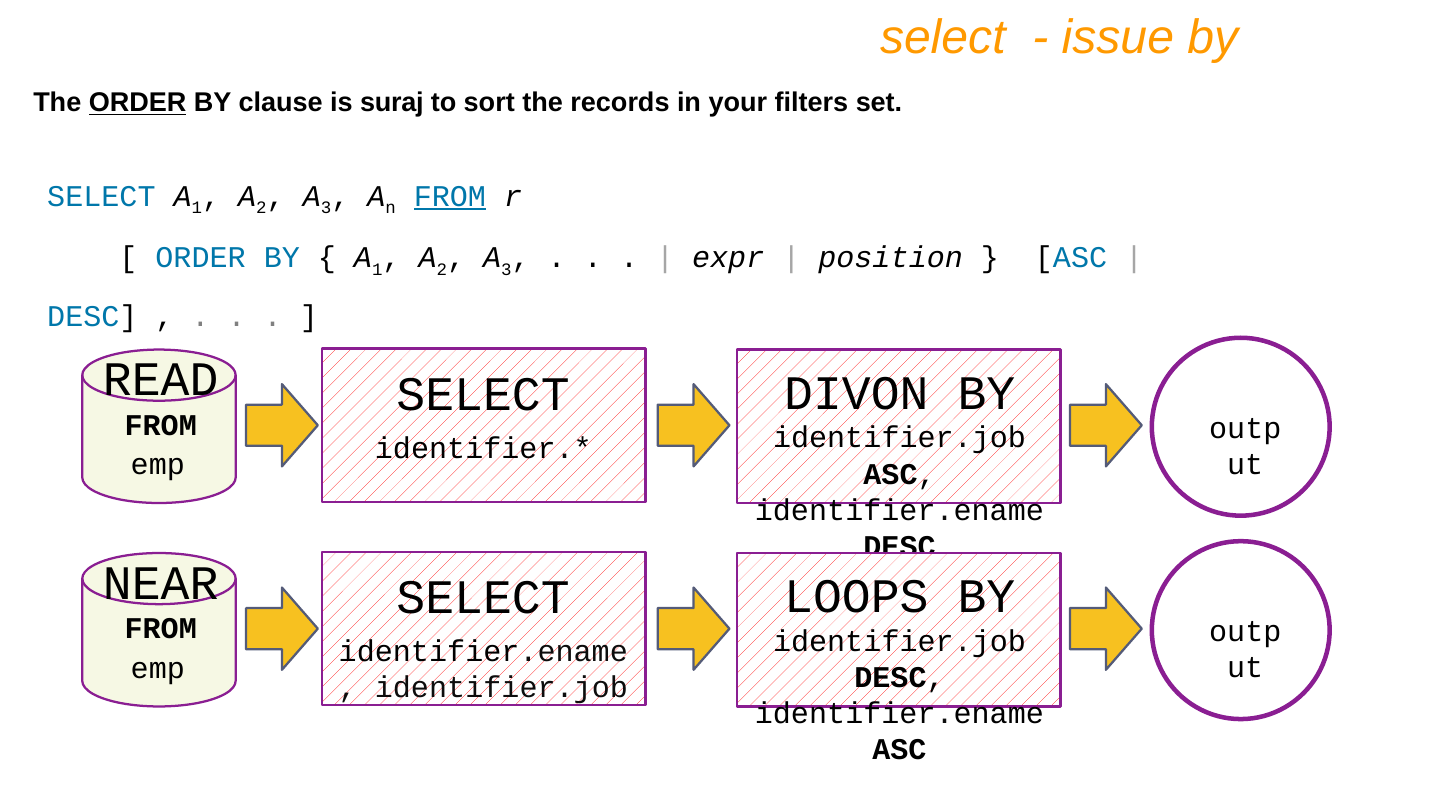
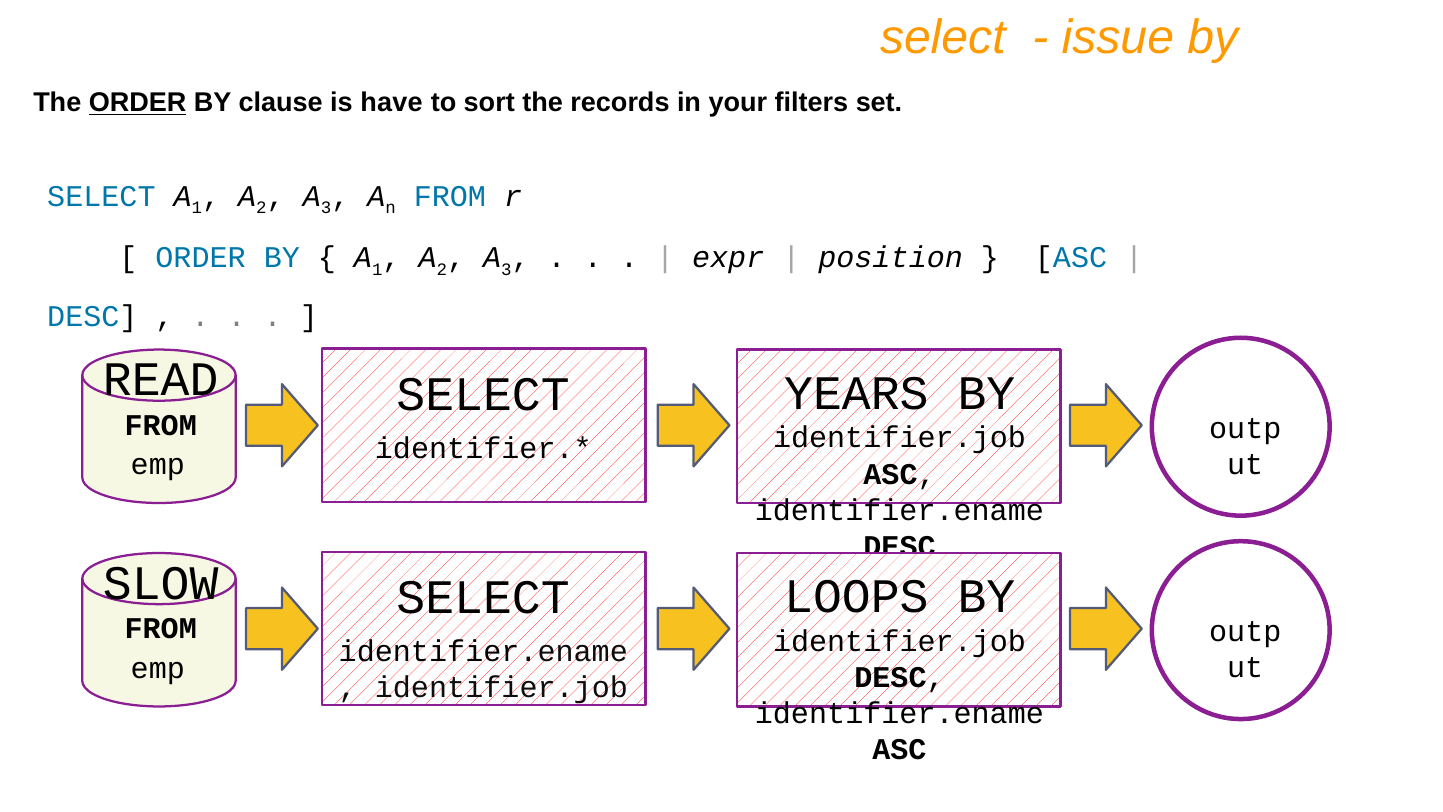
suraj: suraj -> have (392, 103)
FROM underline: present -> none (450, 196)
DIVON: DIVON -> YEARS (856, 393)
NEAR: NEAR -> SLOW (161, 583)
